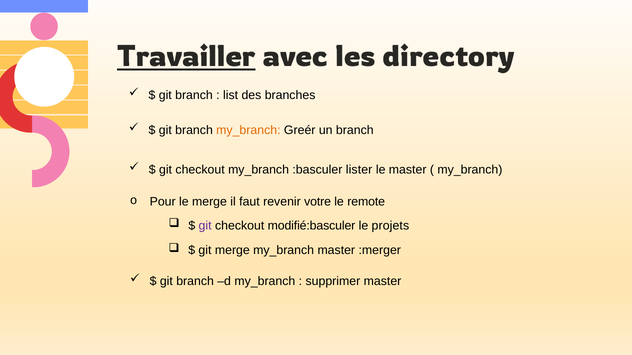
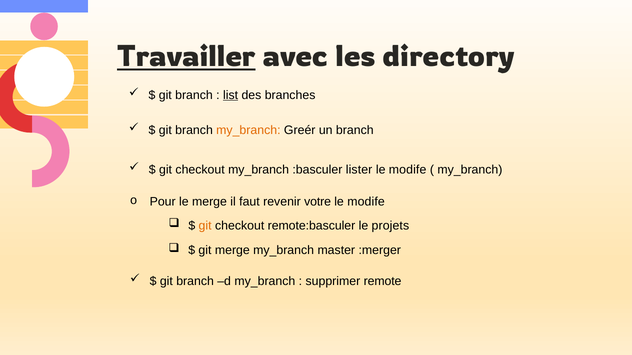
list underline: none -> present (231, 95)
master: master -> modife (408, 170)
remote: remote -> modife (366, 202)
git colour: purple -> orange (205, 226)
modifié:basculer: modifié:basculer -> remote:basculer (311, 226)
supprimer master: master -> remote (383, 282)
